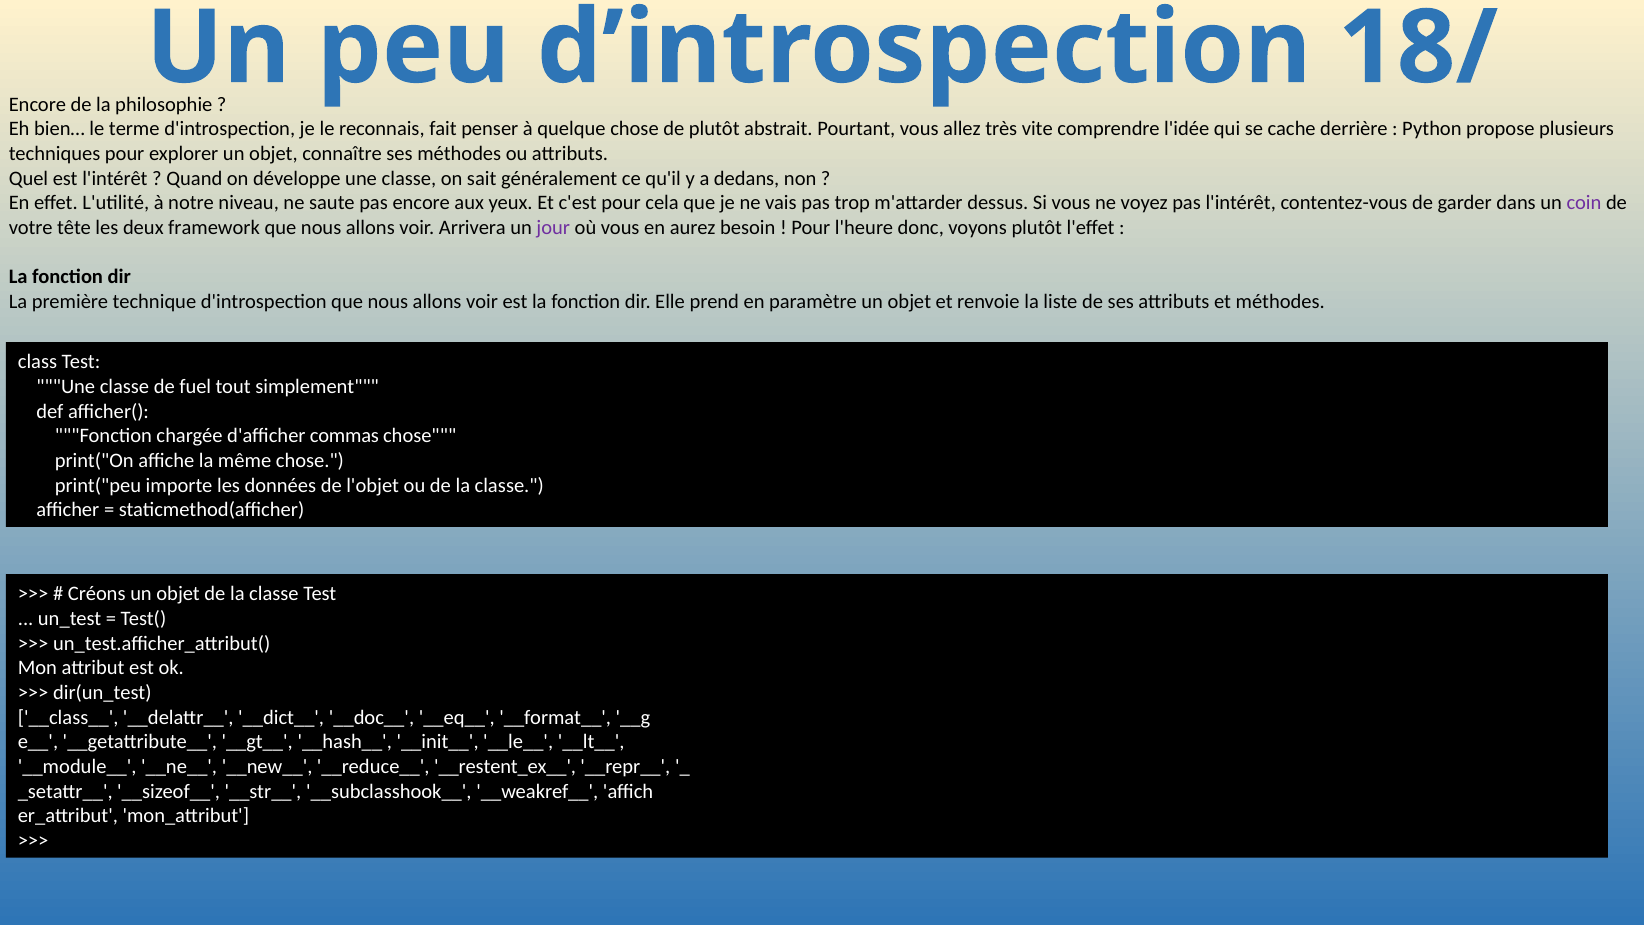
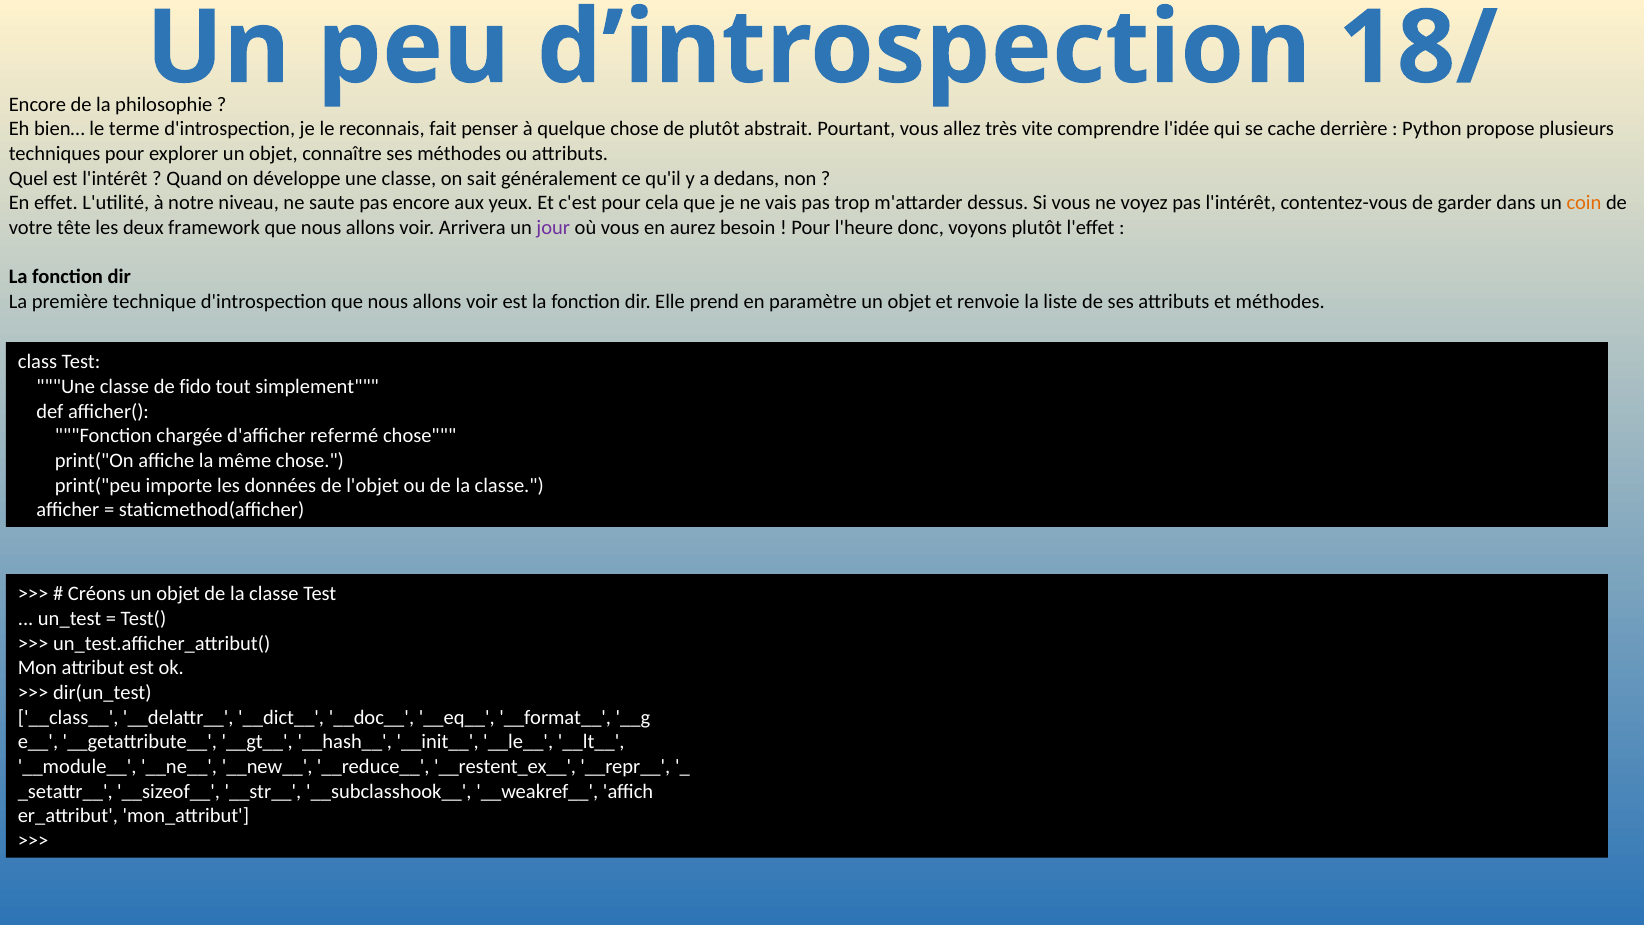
coin colour: purple -> orange (1584, 203)
fuel: fuel -> fido (195, 387)
commas: commas -> refermé (344, 436)
